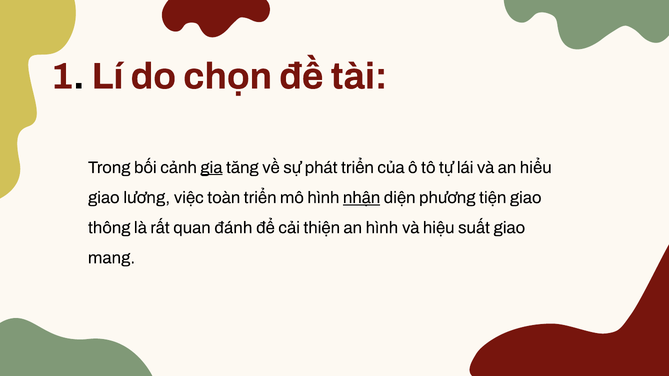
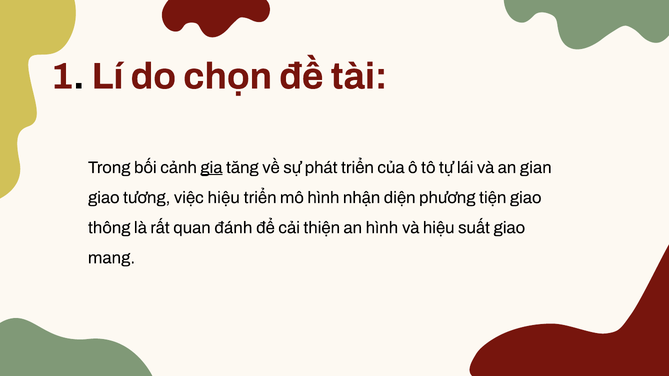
hiểu: hiểu -> gian (536, 168)
lương: lương -> tương (147, 198)
việc toàn: toàn -> hiệu (224, 198)
nhận underline: present -> none (362, 198)
